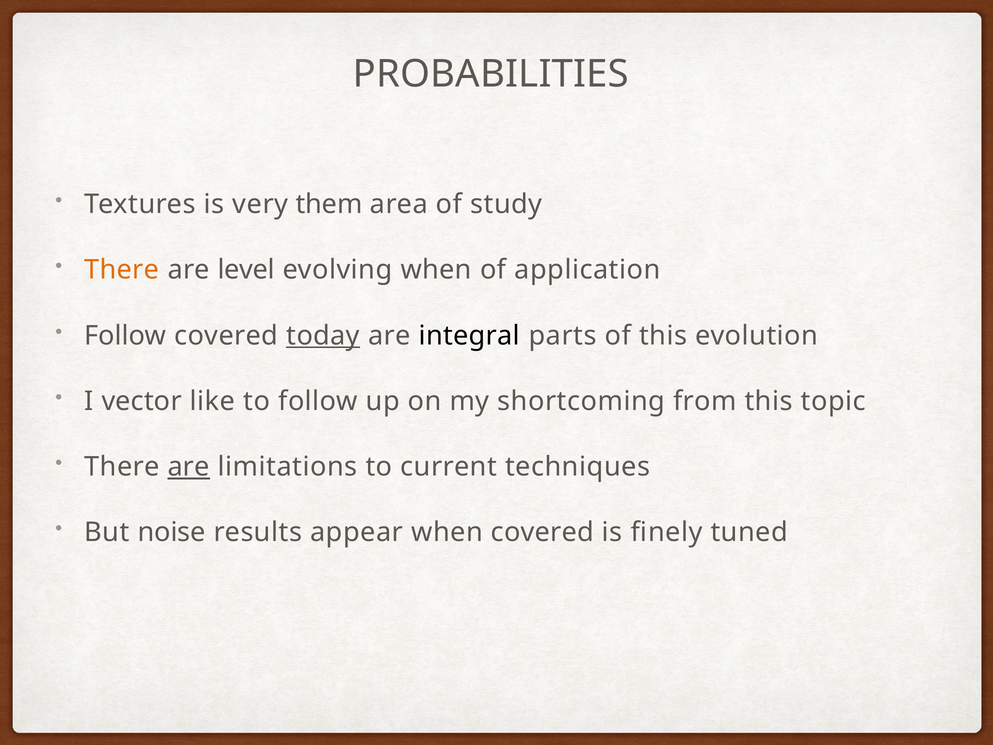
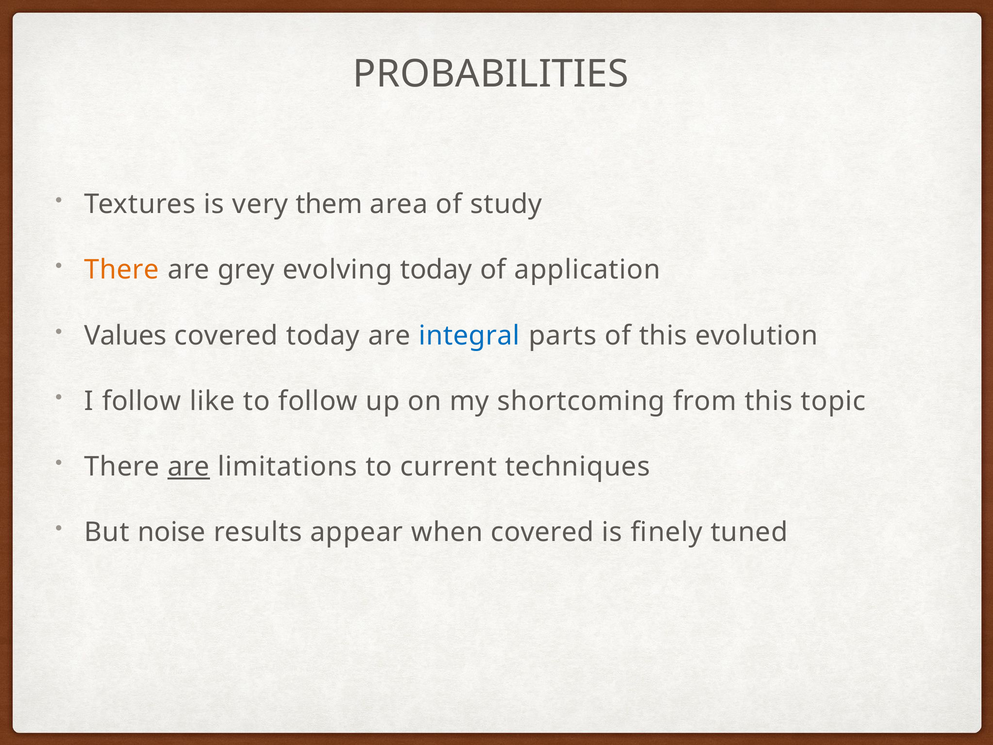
level: level -> grey (246, 270)
evolving when: when -> today (436, 270)
Follow: Follow -> Values (125, 335)
today underline: present -> none (323, 335)
integral colour: black -> blue (469, 335)
I vector: vector -> follow (142, 401)
